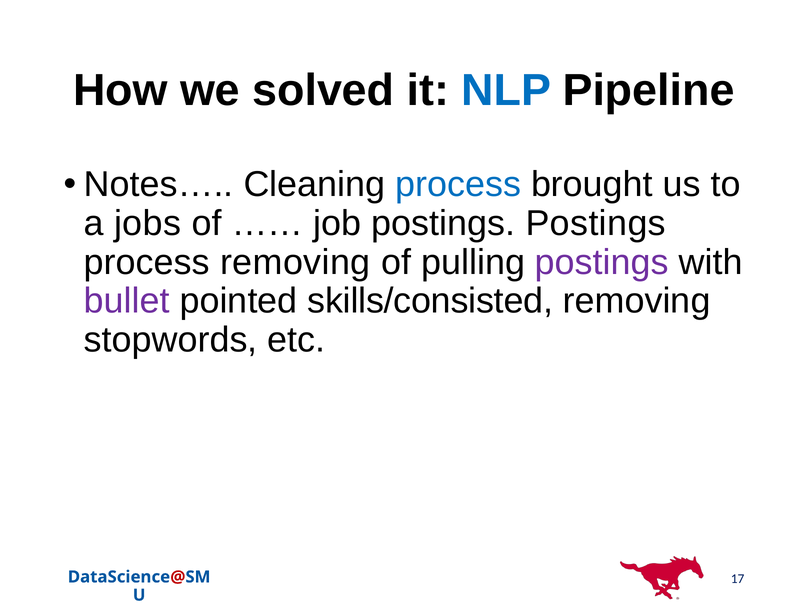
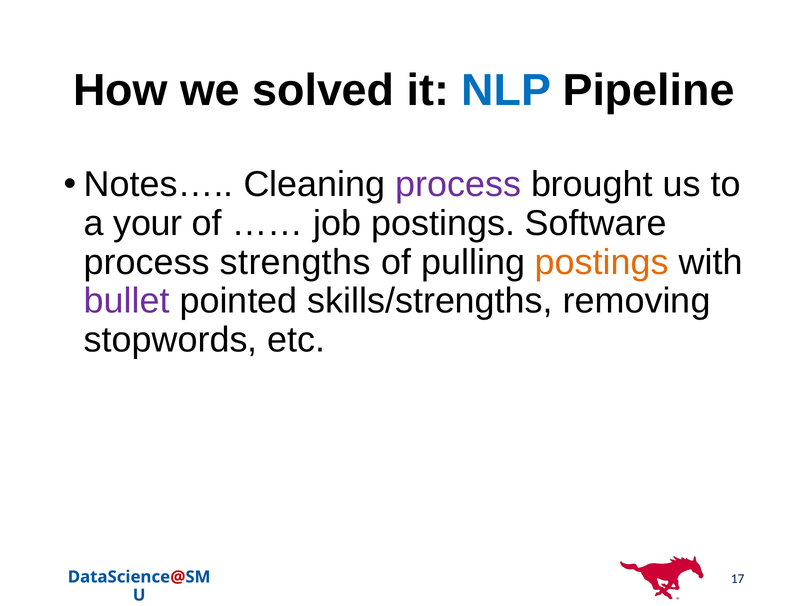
process colour: blue -> purple (458, 185)
jobs: jobs -> your (148, 223)
postings Postings: Postings -> Software (596, 223)
process removing: removing -> strengths (295, 262)
postings colour: purple -> orange (602, 262)
skills/consisted: skills/consisted -> skills/strengths (430, 301)
